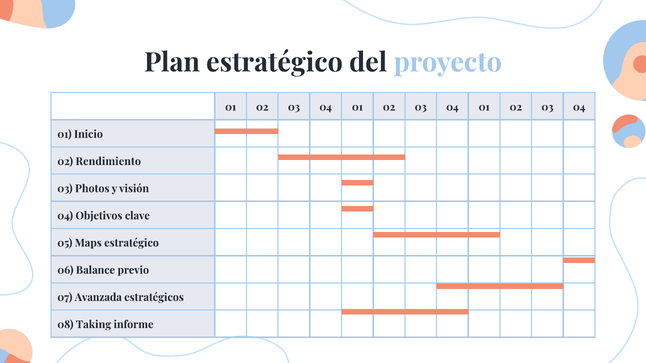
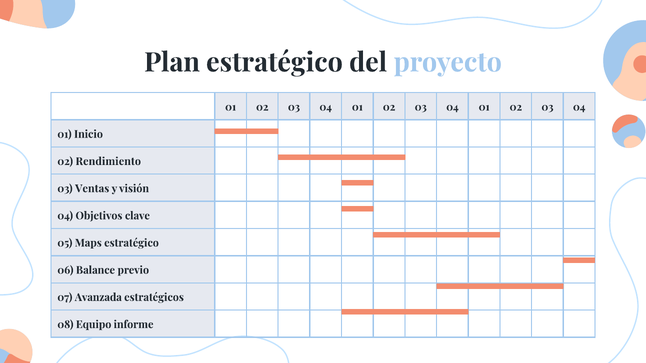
Photos: Photos -> Ventas (92, 189)
Taking: Taking -> Equipo (94, 325)
